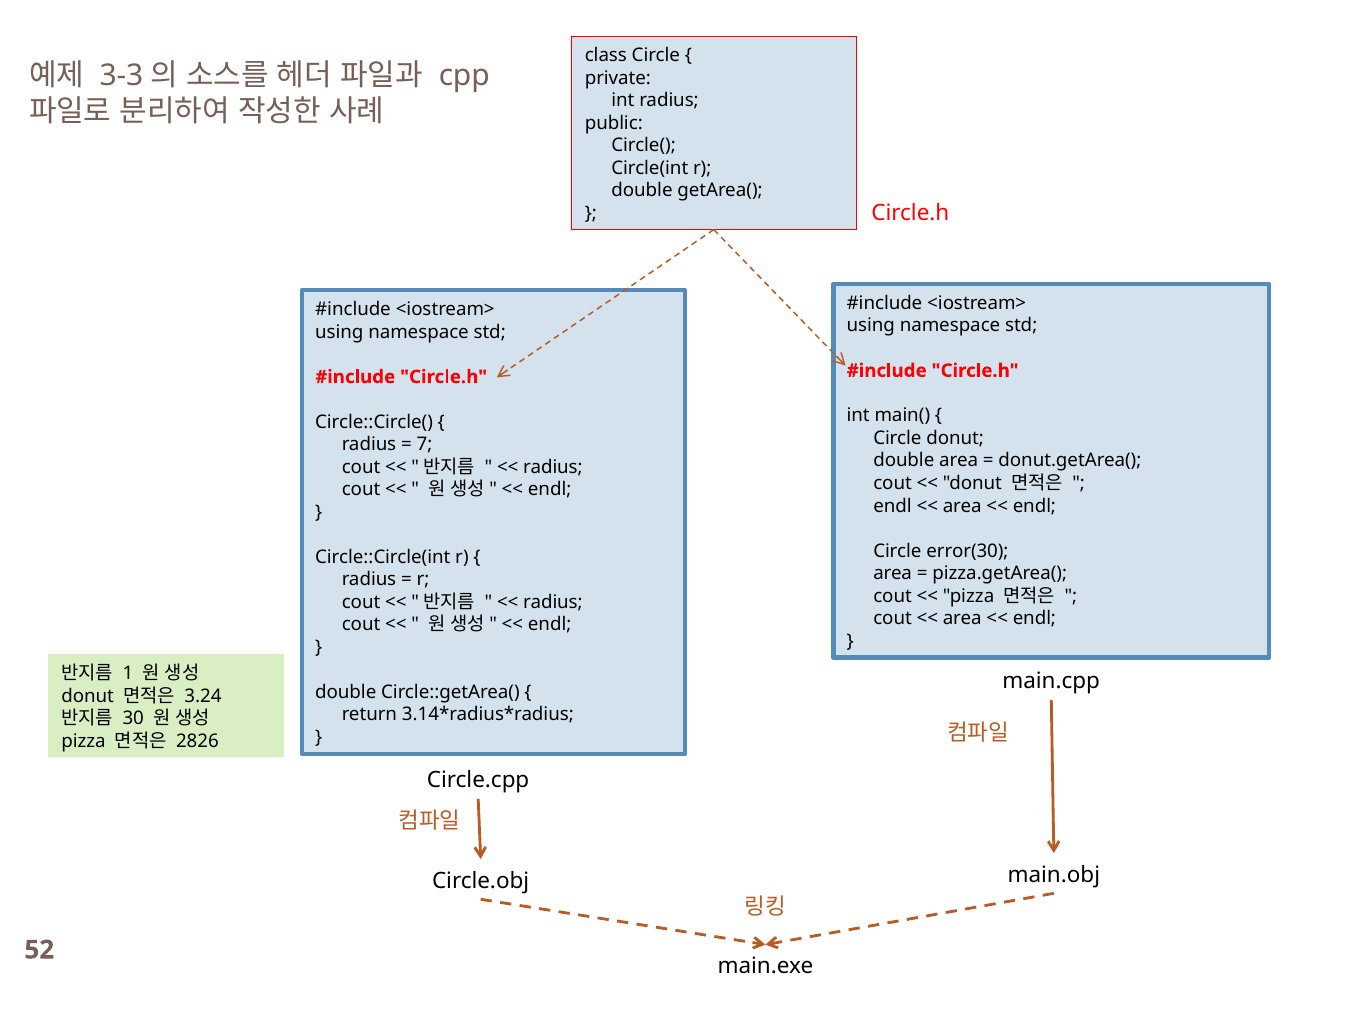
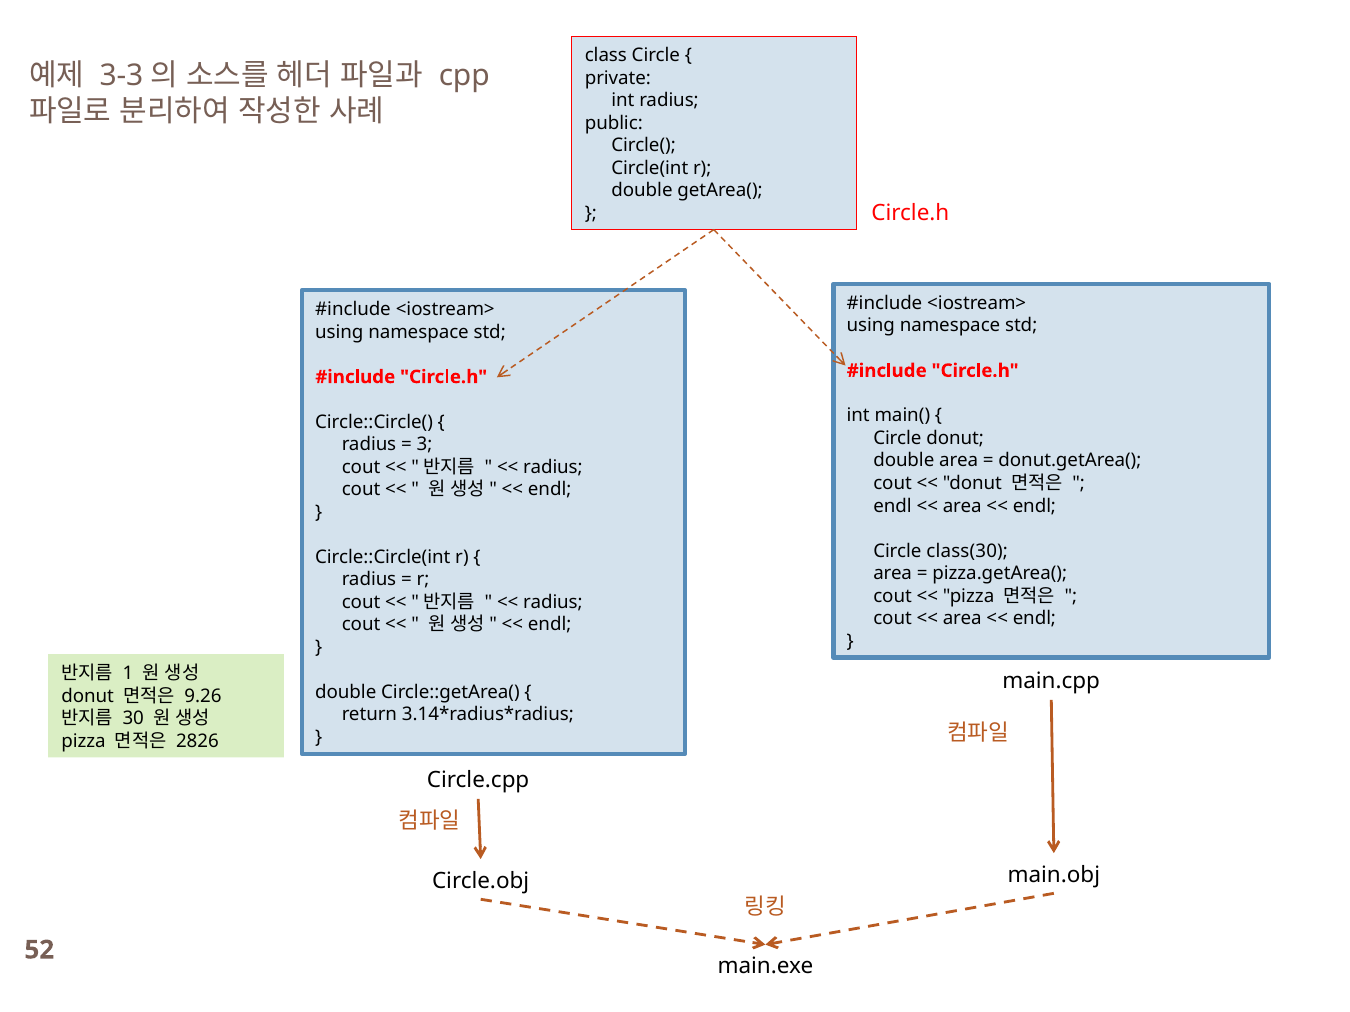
7: 7 -> 3 (425, 445)
error(30: error(30 -> class(30 (967, 551)
3.24: 3.24 -> 9.26 (203, 696)
